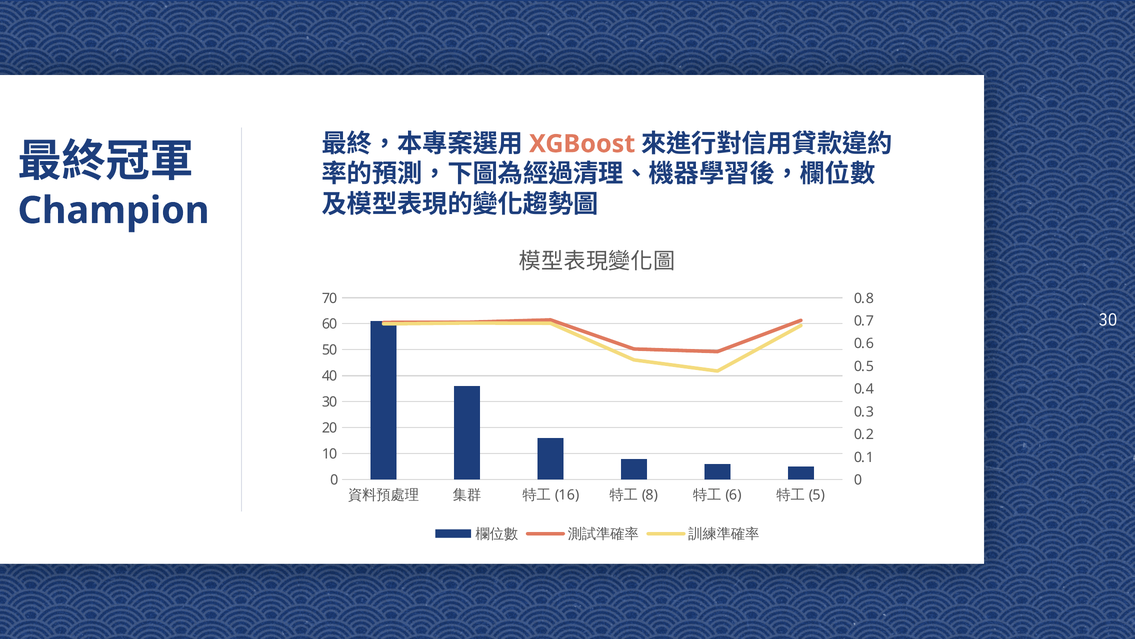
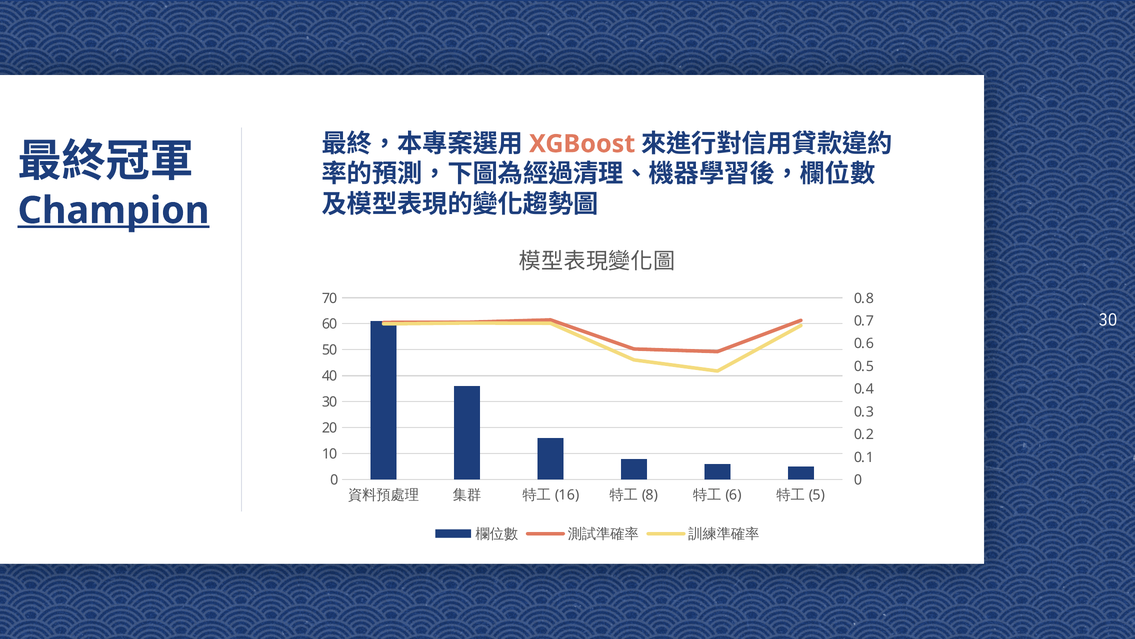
Champion underline: none -> present (114, 210)
